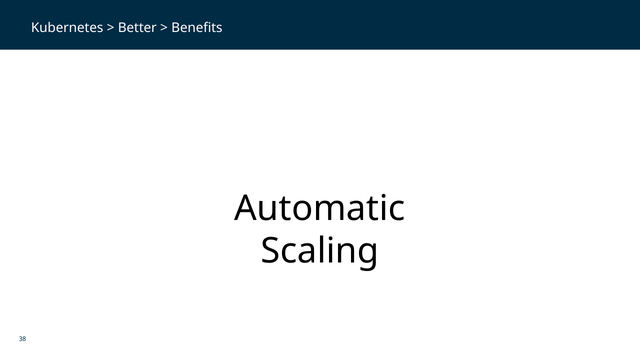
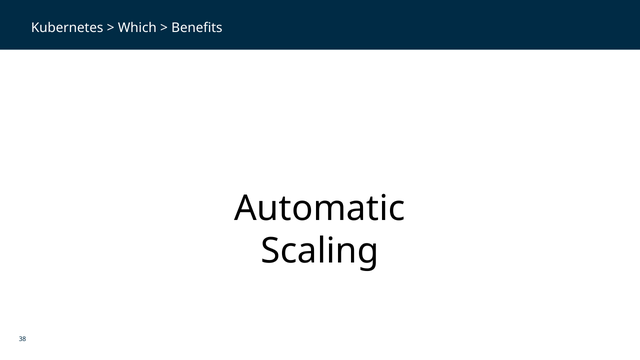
Better: Better -> Which (137, 28)
